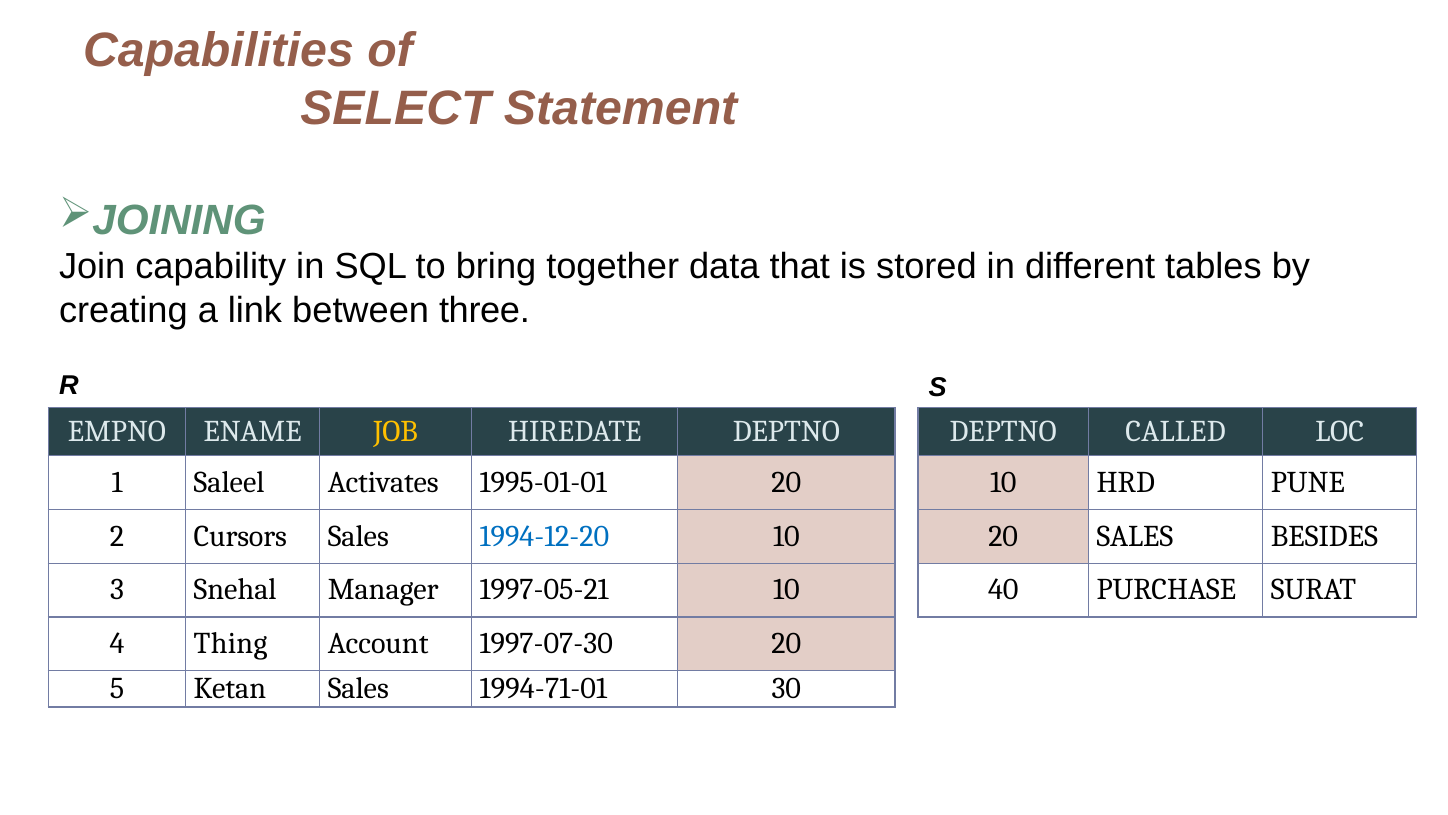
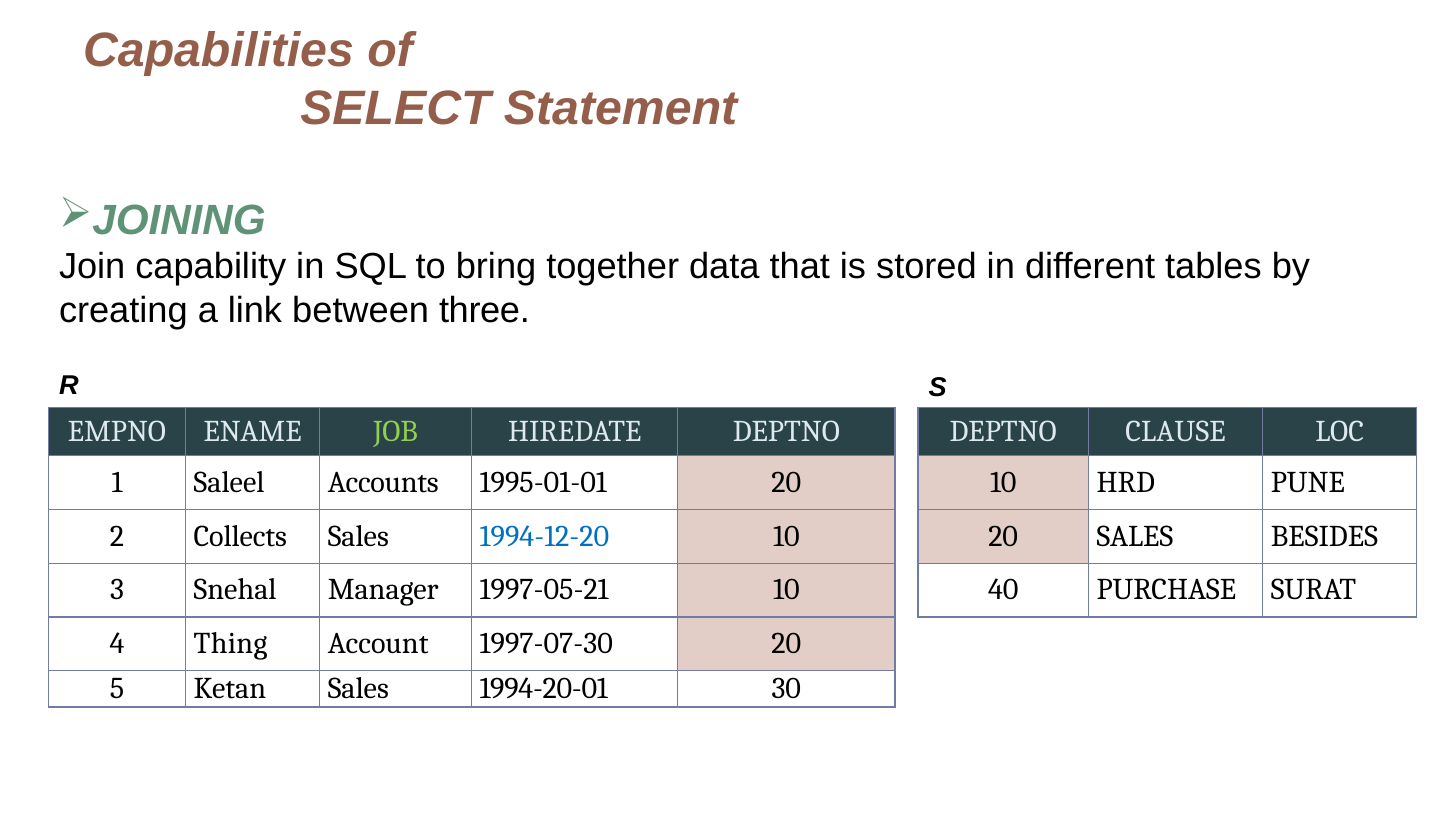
JOB colour: yellow -> light green (396, 431)
CALLED: CALLED -> CLAUSE (1176, 431)
Activates: Activates -> Accounts (383, 482)
Cursors: Cursors -> Collects (240, 536)
1994-71-01: 1994-71-01 -> 1994-20-01 (544, 688)
